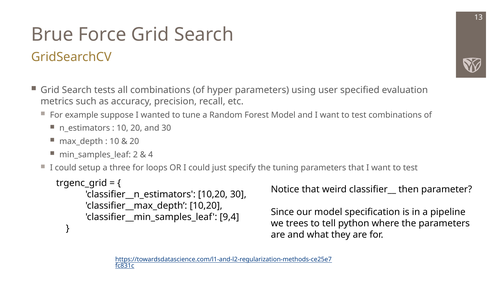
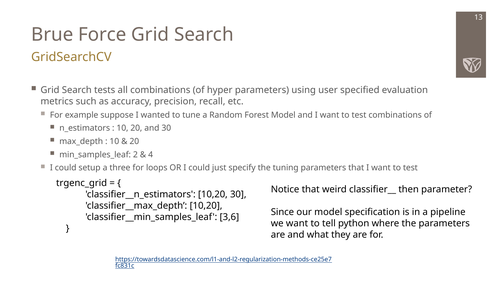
9,4: 9,4 -> 3,6 (229, 217)
we trees: trees -> want (297, 223)
